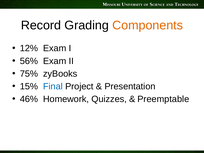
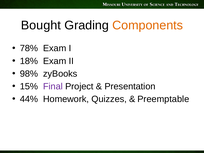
Record: Record -> Bought (41, 25)
12%: 12% -> 78% (29, 48)
56%: 56% -> 18% (29, 61)
75%: 75% -> 98% (29, 74)
Final colour: blue -> purple (53, 86)
46%: 46% -> 44% (29, 99)
